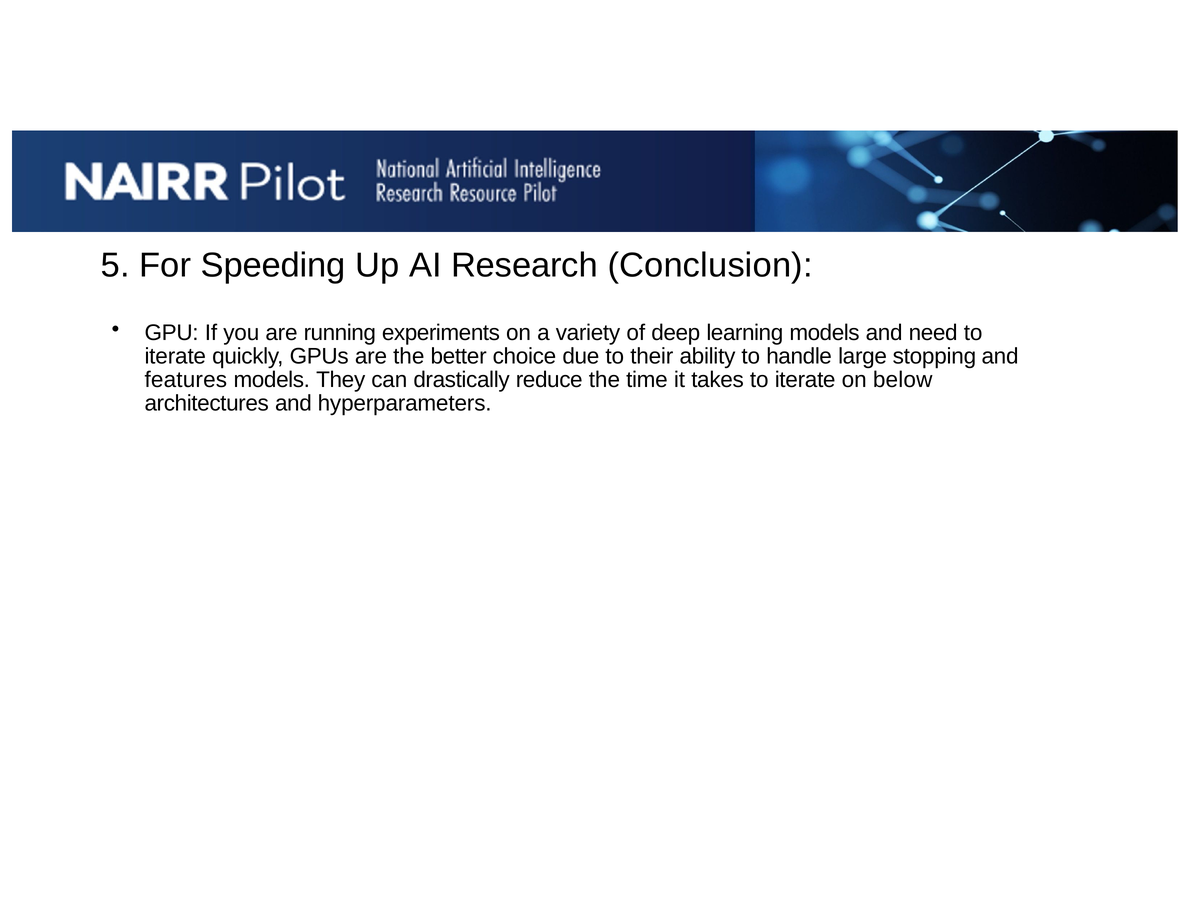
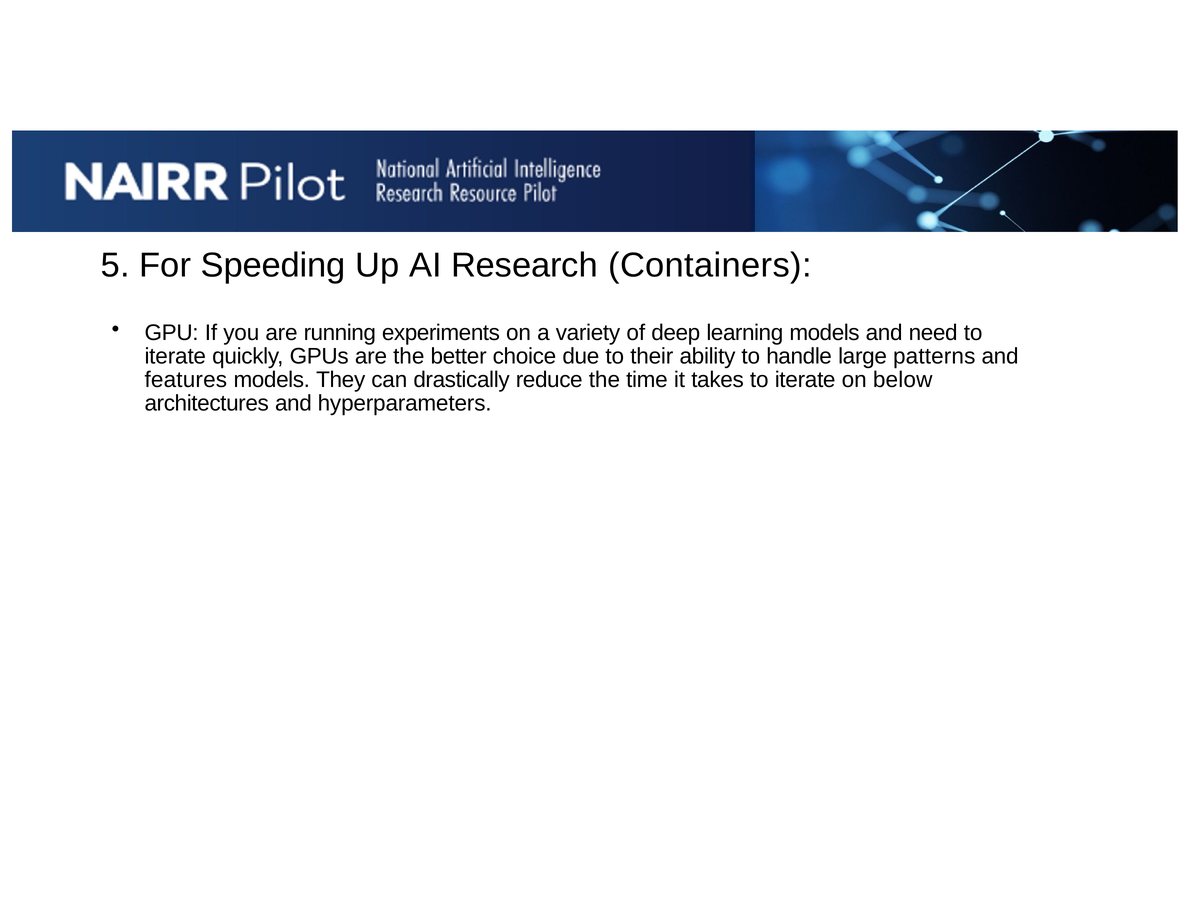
Conclusion: Conclusion -> Containers (710, 265)
stopping: stopping -> patterns (934, 356)
